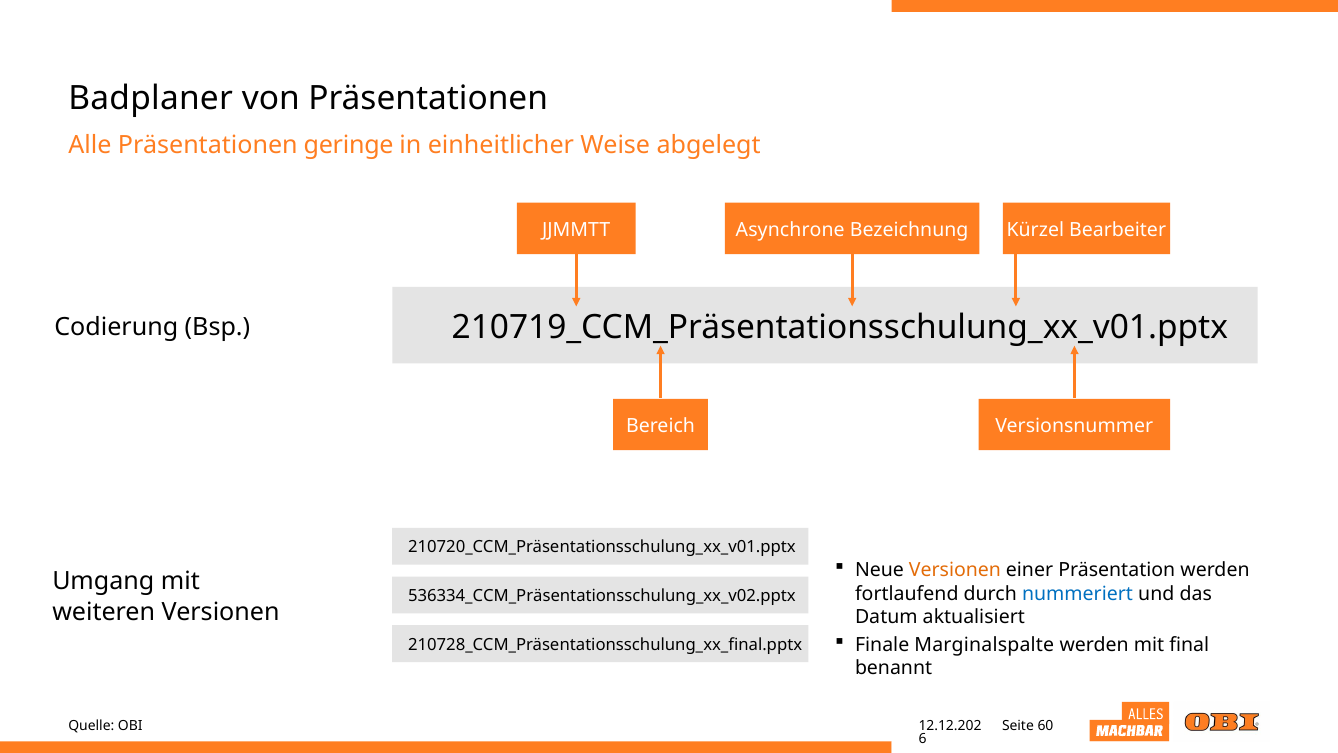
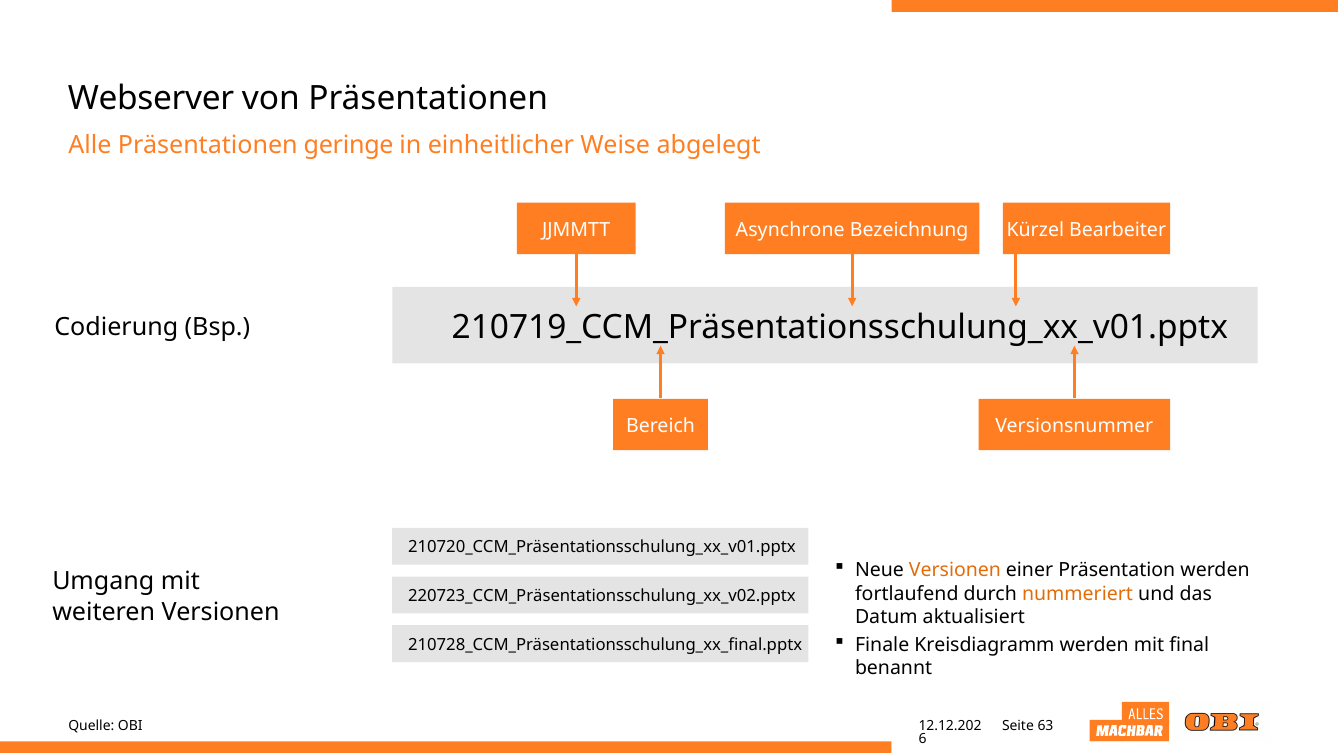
Badplaner: Badplaner -> Webserver (151, 98)
nummeriert colour: blue -> orange (1078, 594)
536334_CCM_Präsentationsschulung_xx_v02.pptx: 536334_CCM_Präsentationsschulung_xx_v02.pptx -> 220723_CCM_Präsentationsschulung_xx_v02.pptx (602, 596)
Marginalspalte: Marginalspalte -> Kreisdiagramm (984, 645)
60: 60 -> 63 (1045, 725)
